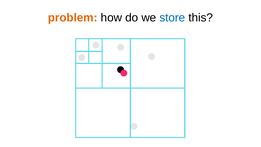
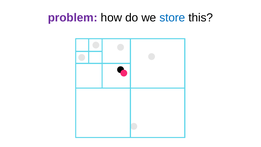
problem colour: orange -> purple (73, 18)
